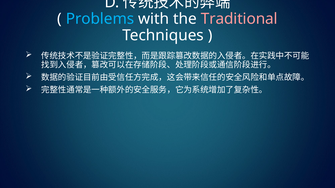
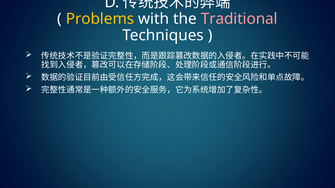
Problems colour: light blue -> yellow (100, 19)
